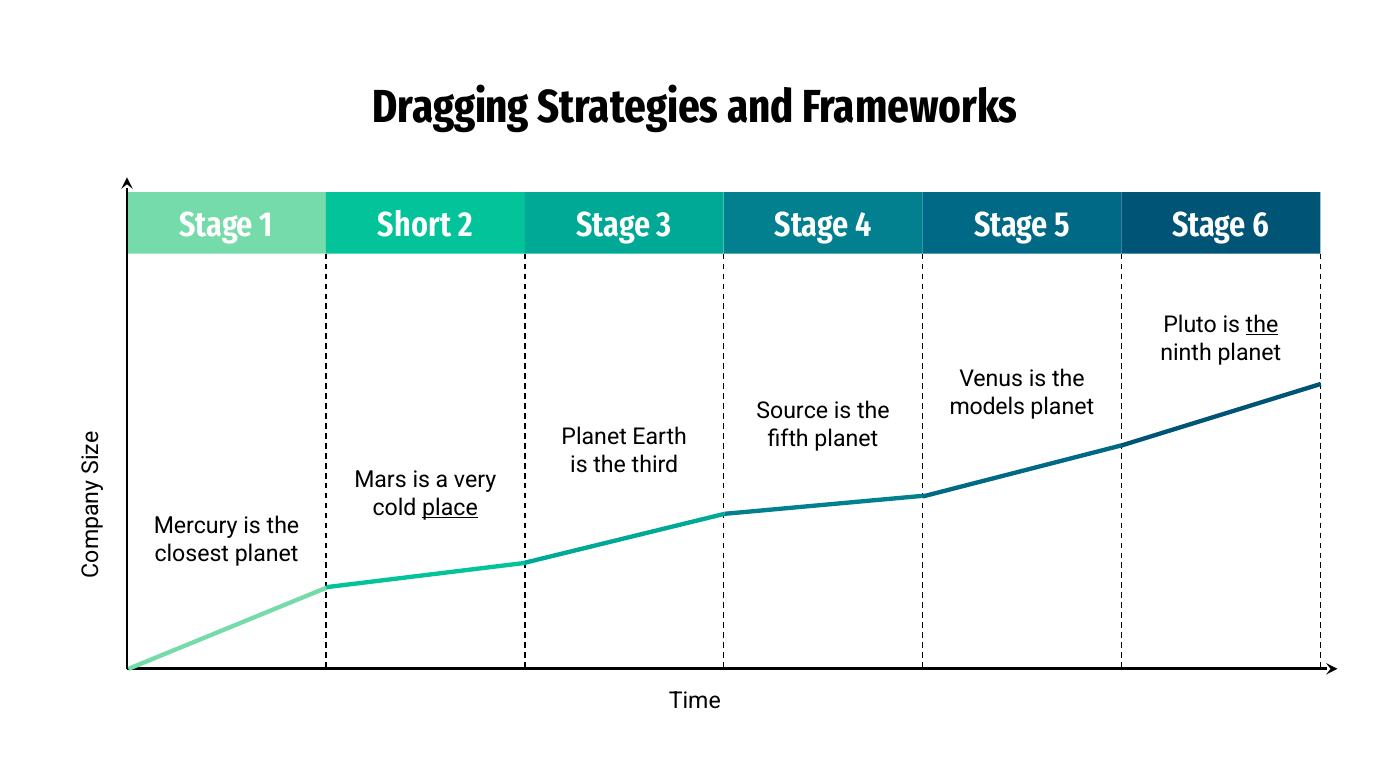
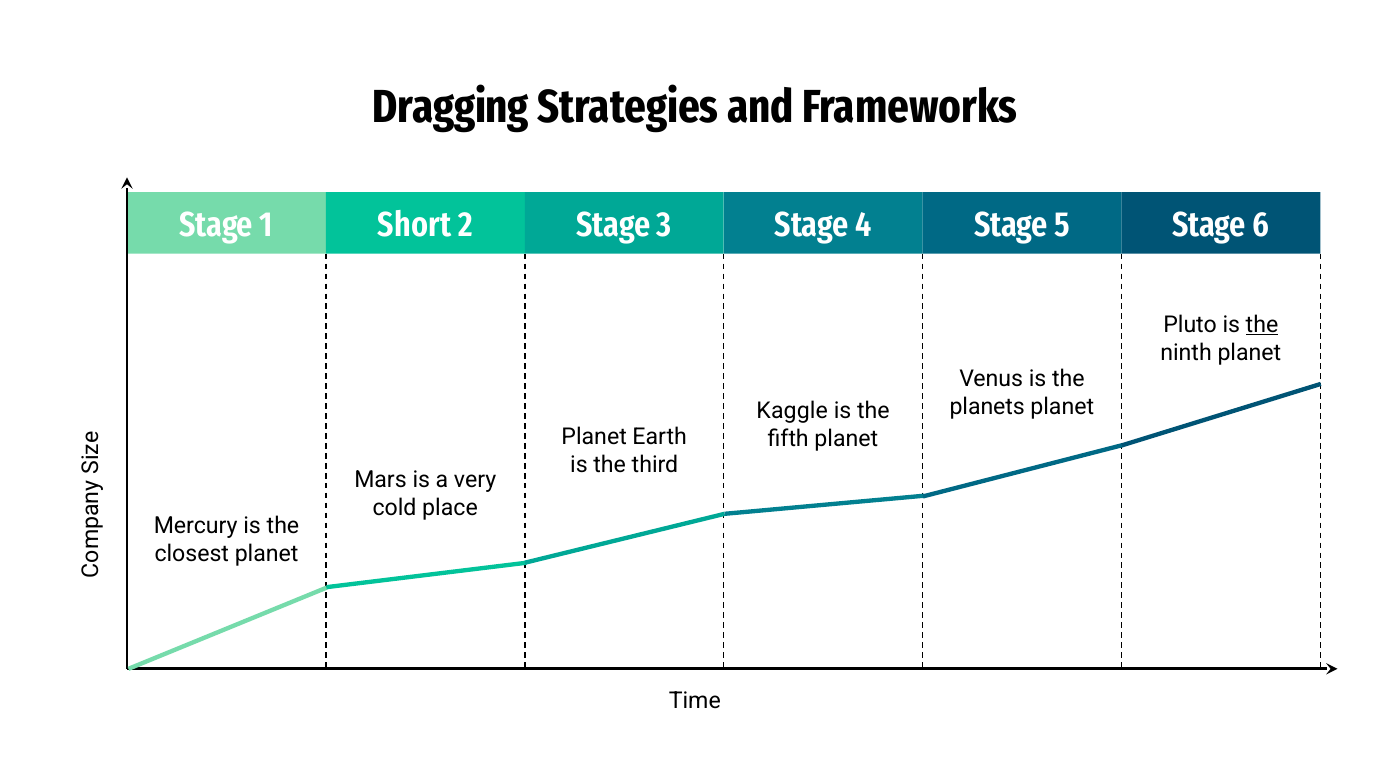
models: models -> planets (987, 406)
Source: Source -> Kaggle (792, 411)
place underline: present -> none (450, 508)
